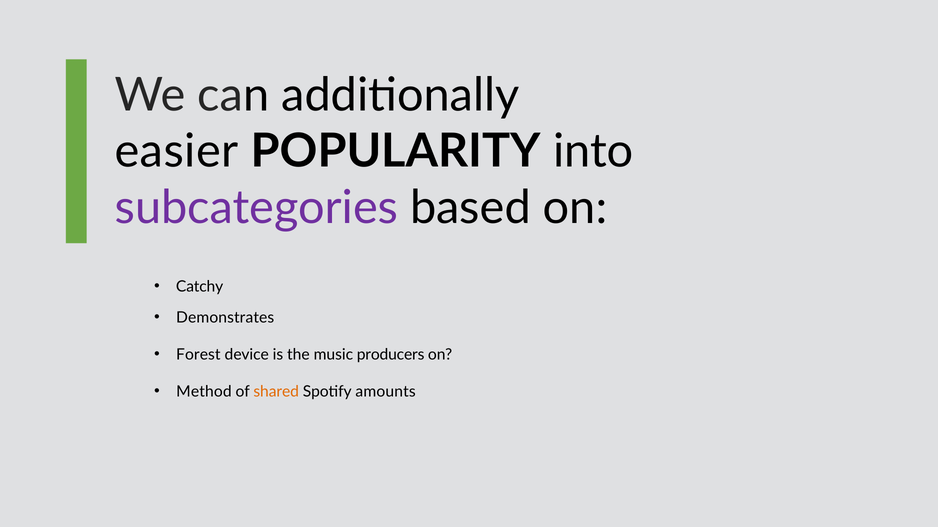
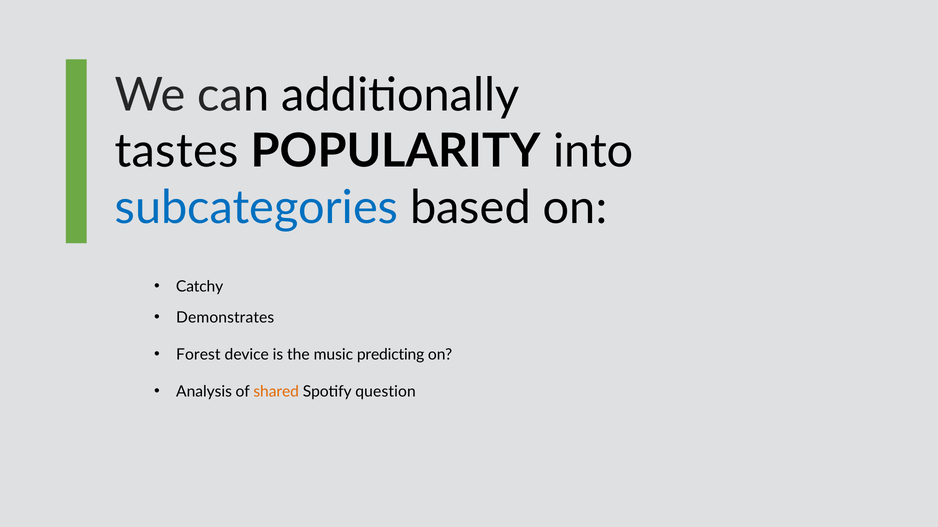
easier: easier -> tastes (177, 152)
subcategories colour: purple -> blue (256, 208)
producers: producers -> predicting (391, 355)
Method: Method -> Analysis (204, 392)
amounts: amounts -> question (386, 392)
